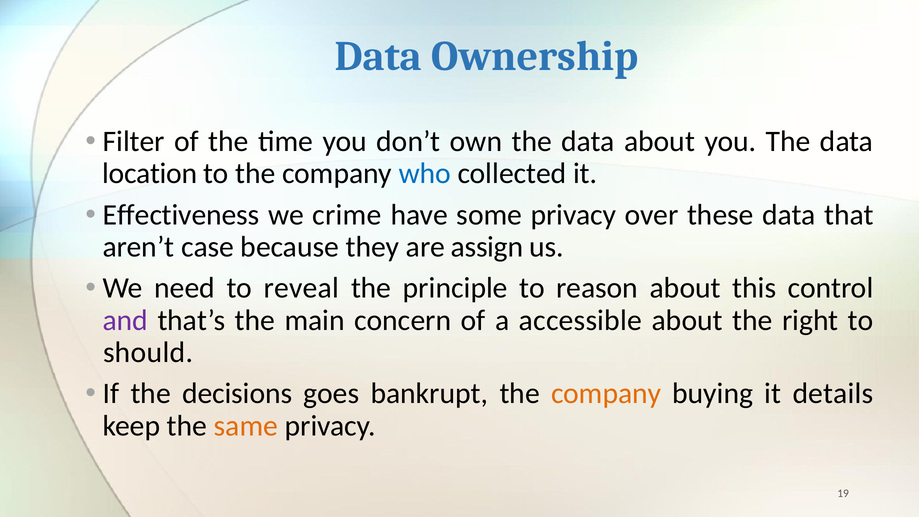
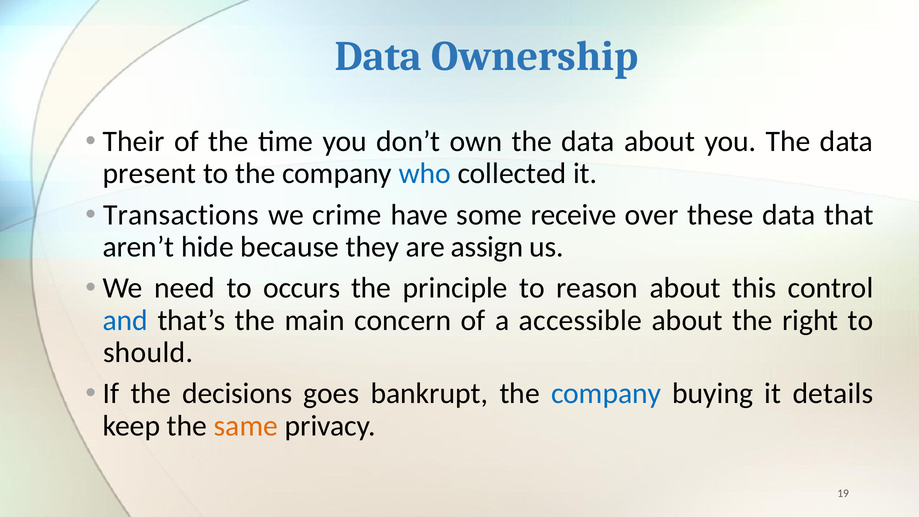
Filter: Filter -> Their (134, 141)
location: location -> present (149, 174)
Effectiveness: Effectiveness -> Transactions (181, 215)
some privacy: privacy -> receive (574, 215)
case: case -> hide (207, 247)
reveal: reveal -> occurs (302, 288)
and colour: purple -> blue (125, 320)
company colour: orange -> blue (606, 394)
